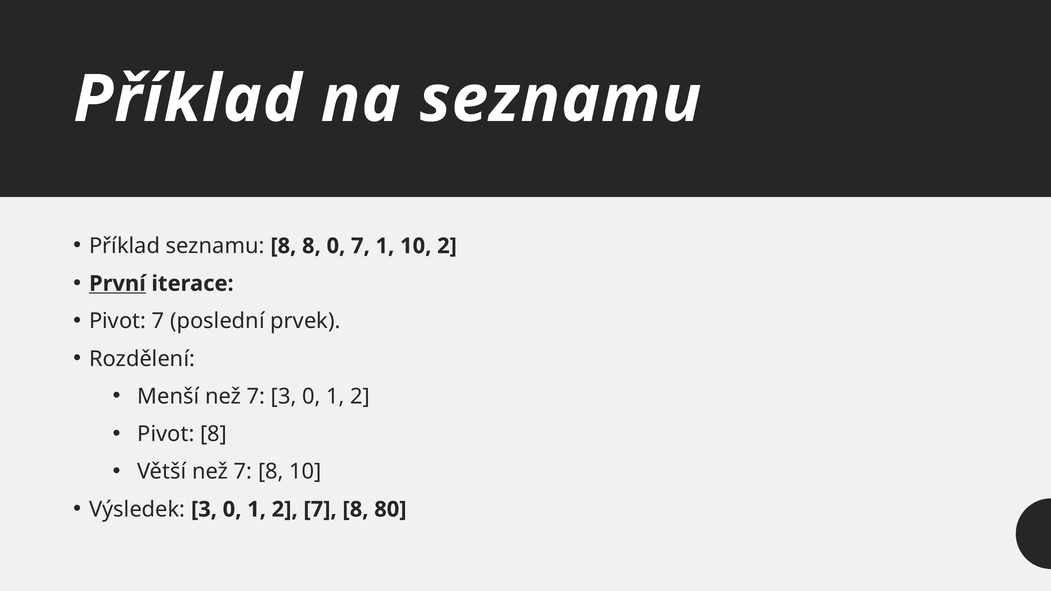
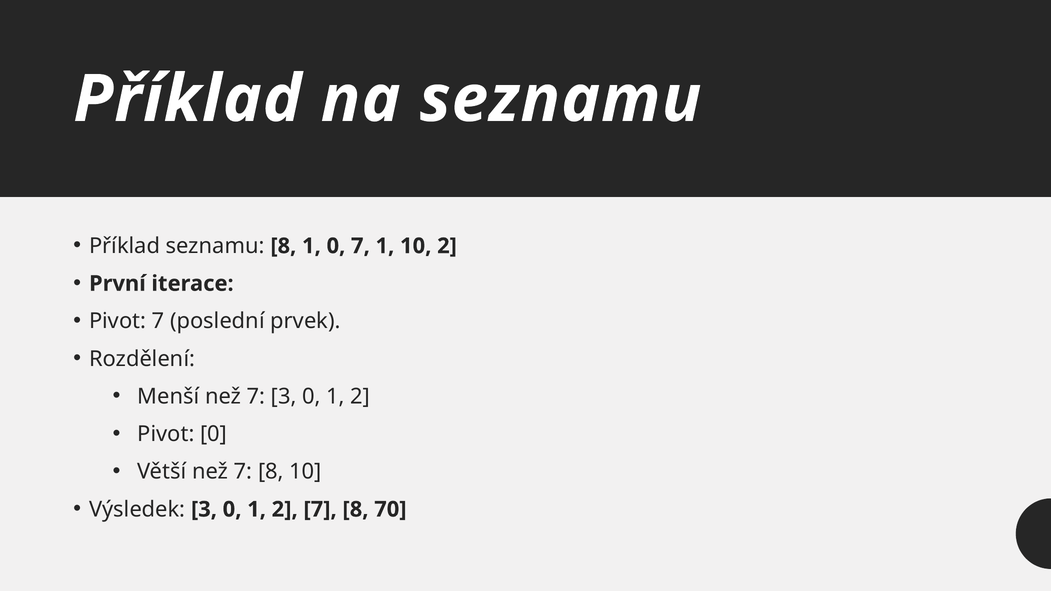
8 8: 8 -> 1 (311, 246)
První underline: present -> none (117, 284)
Pivot 8: 8 -> 0 (214, 434)
80: 80 -> 70 (390, 510)
